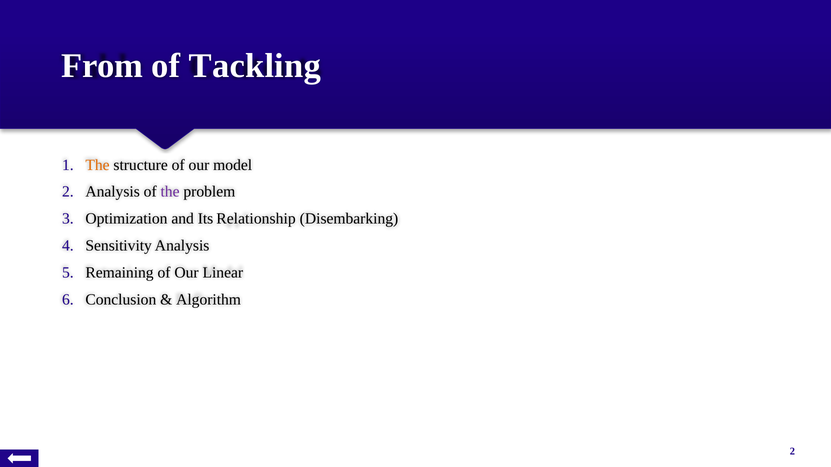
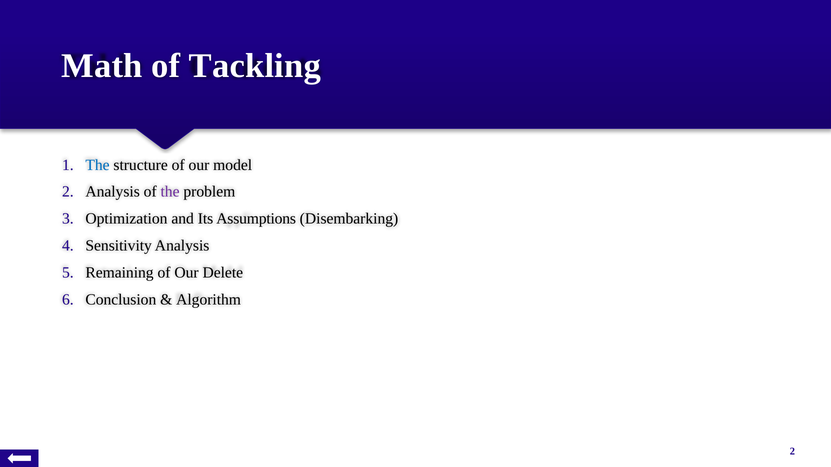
From: From -> Math (102, 66)
The colour: orange -> blue (97, 165)
Relationship: Relationship -> Assumptions (256, 219)
Linear: Linear -> Delete (223, 273)
